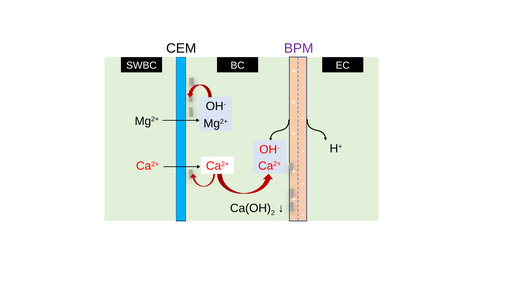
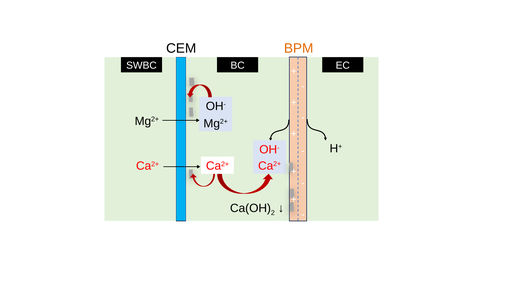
BPM colour: purple -> orange (299, 48)
